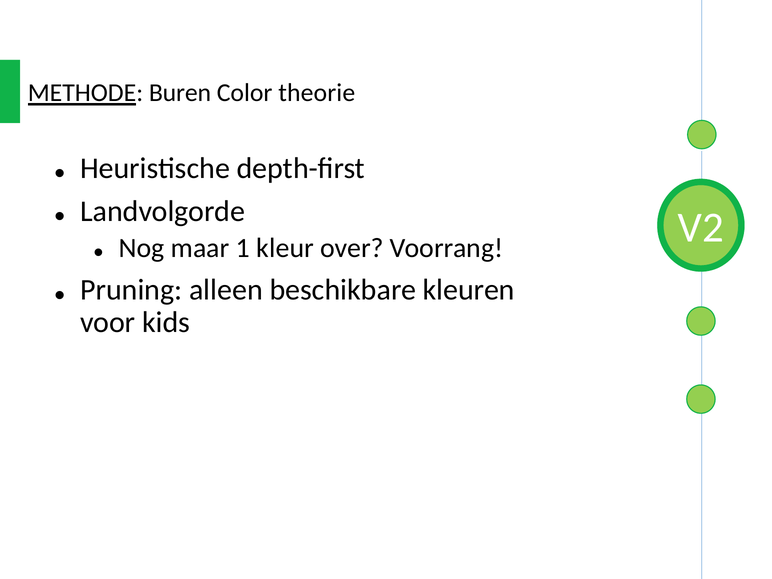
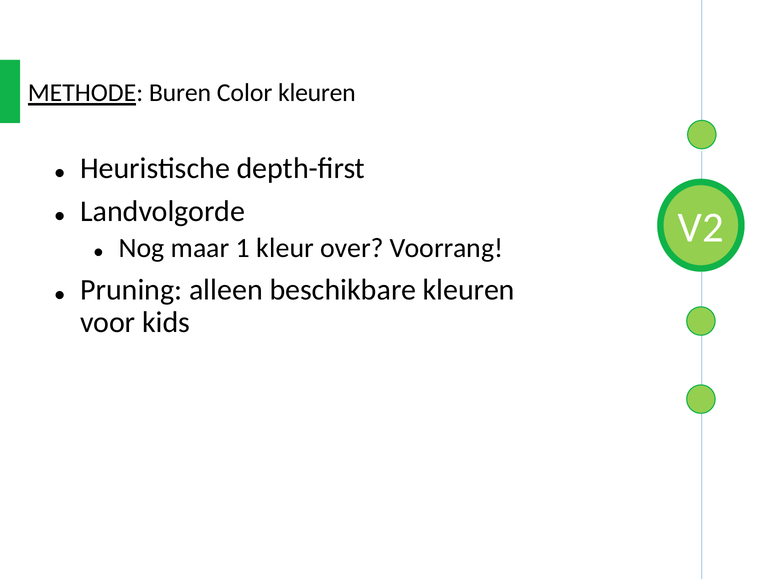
Color theorie: theorie -> kleuren (317, 93)
